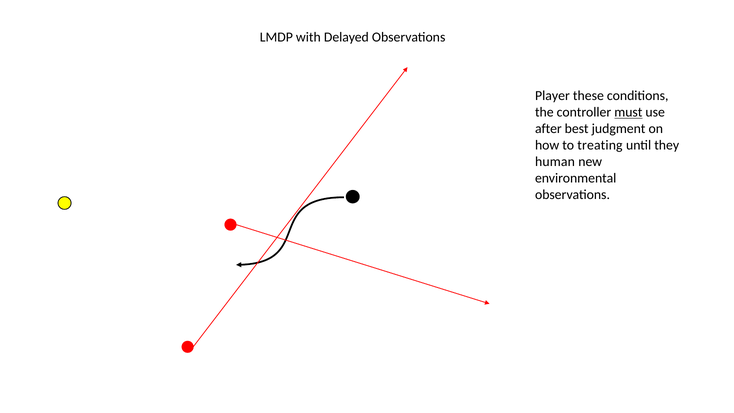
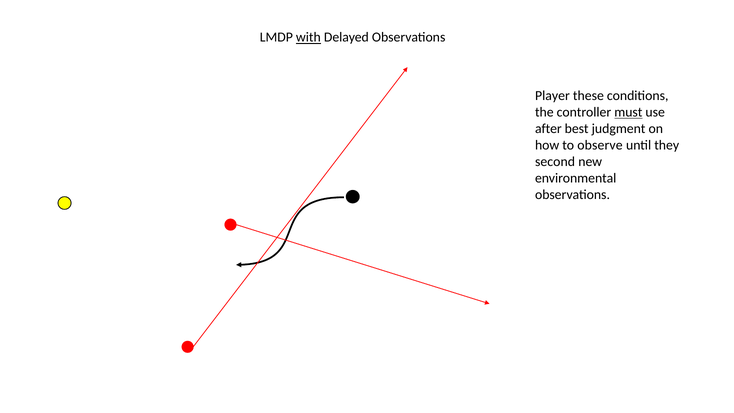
with underline: none -> present (308, 37)
treating: treating -> observe (600, 145)
human: human -> second (555, 162)
